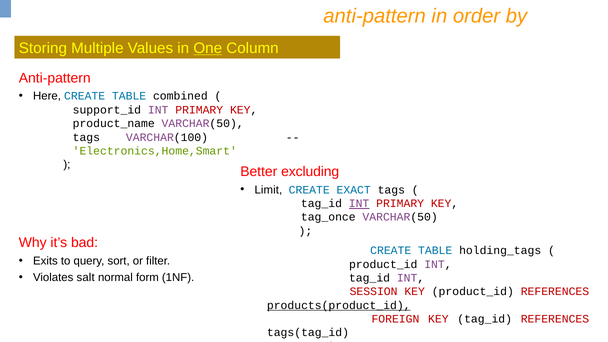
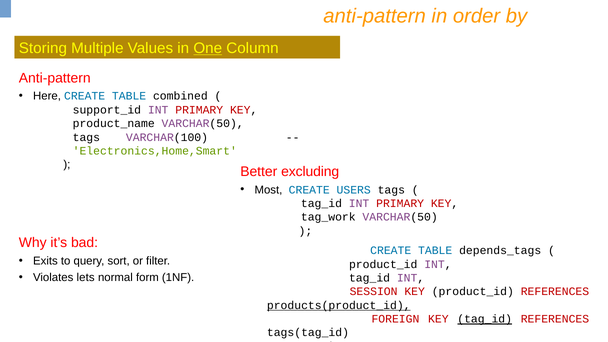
Limit: Limit -> Most (268, 190)
EXACT: EXACT -> USERS (354, 190)
INT underline: present -> none (359, 204)
tag_once: tag_once -> tag_work (328, 217)
holding_tags: holding_tags -> depends_tags (500, 251)
salt: salt -> lets (86, 278)
tag_id underline: none -> present (485, 319)
